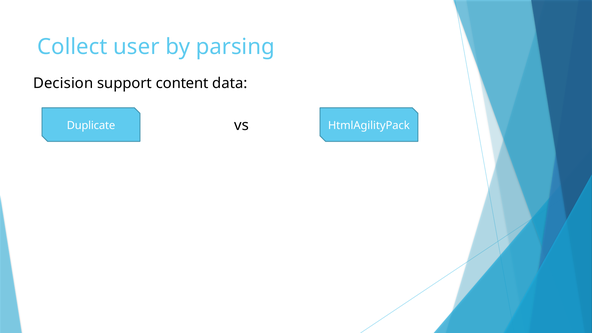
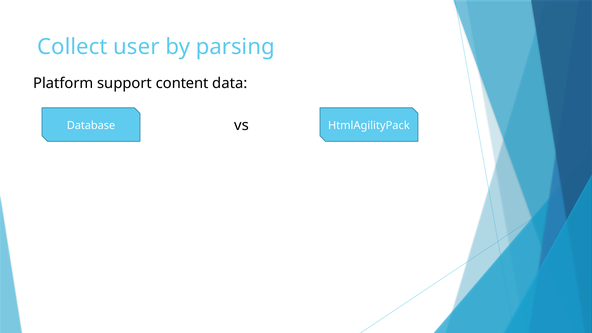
Decision: Decision -> Platform (63, 83)
Duplicate: Duplicate -> Database (91, 125)
